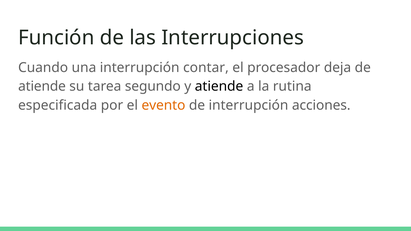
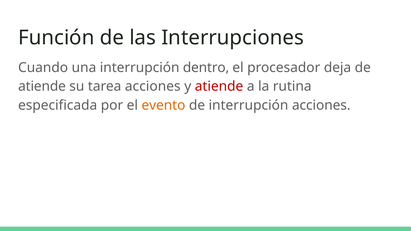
contar: contar -> dentro (206, 68)
tarea segundo: segundo -> acciones (153, 86)
atiende colour: black -> red (219, 86)
